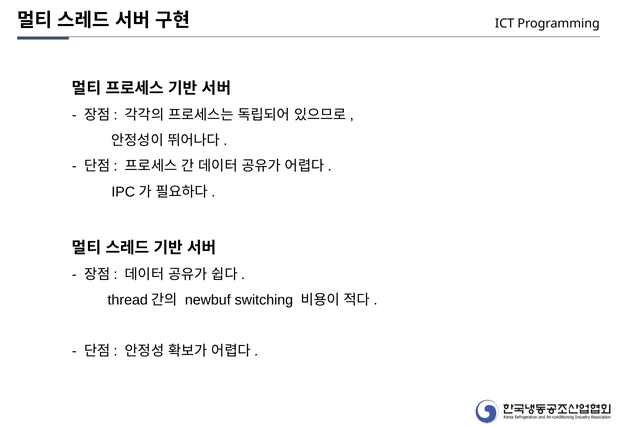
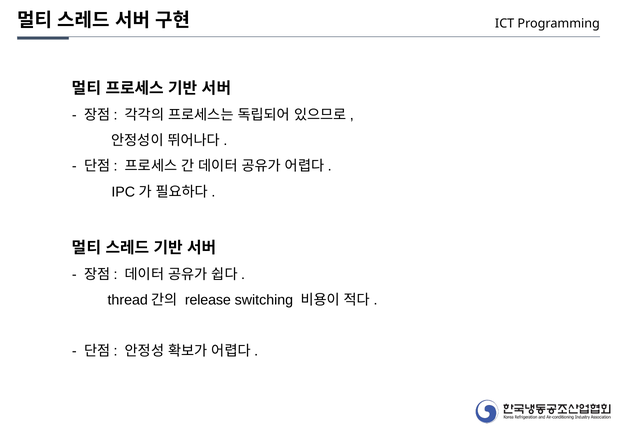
newbuf: newbuf -> release (208, 300)
